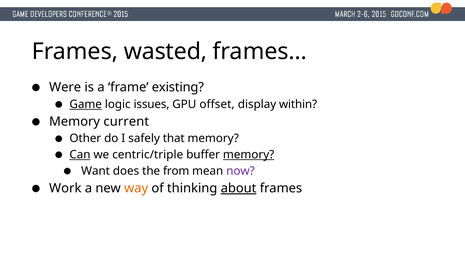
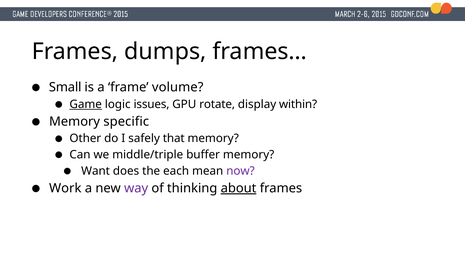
wasted: wasted -> dumps (165, 52)
Were: Were -> Small (65, 87)
existing: existing -> volume (178, 87)
offset: offset -> rotate (217, 104)
current: current -> specific (126, 122)
Can underline: present -> none (80, 155)
centric/triple: centric/triple -> middle/triple (148, 155)
memory underline: present -> none (249, 155)
from: from -> each (176, 171)
way colour: orange -> purple (136, 189)
